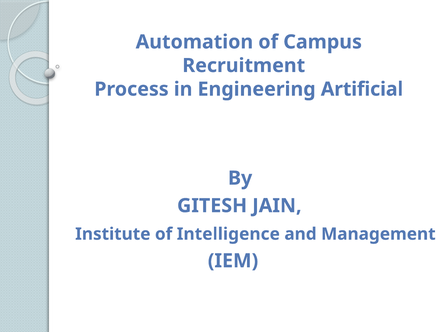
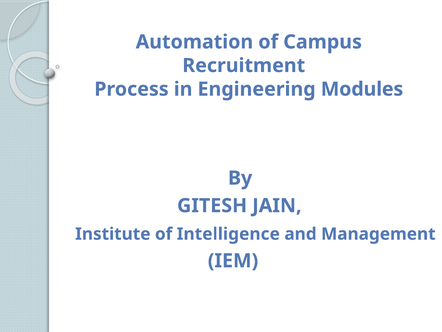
Artificial: Artificial -> Modules (362, 89)
